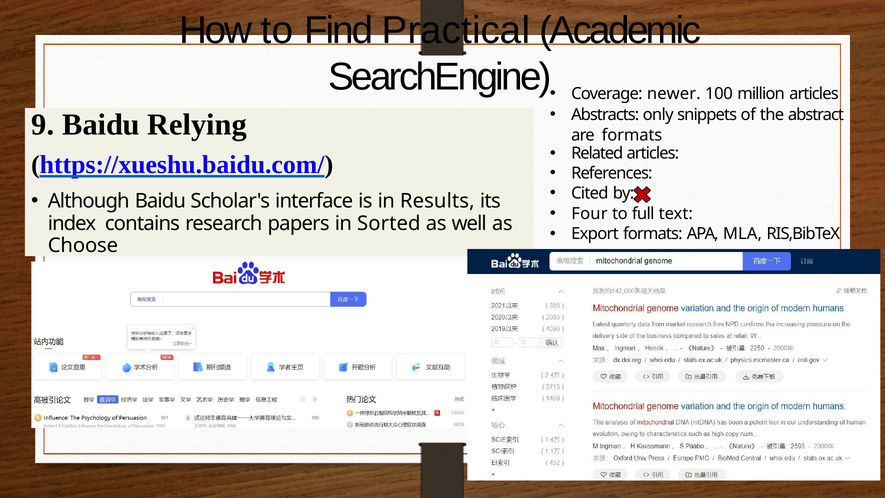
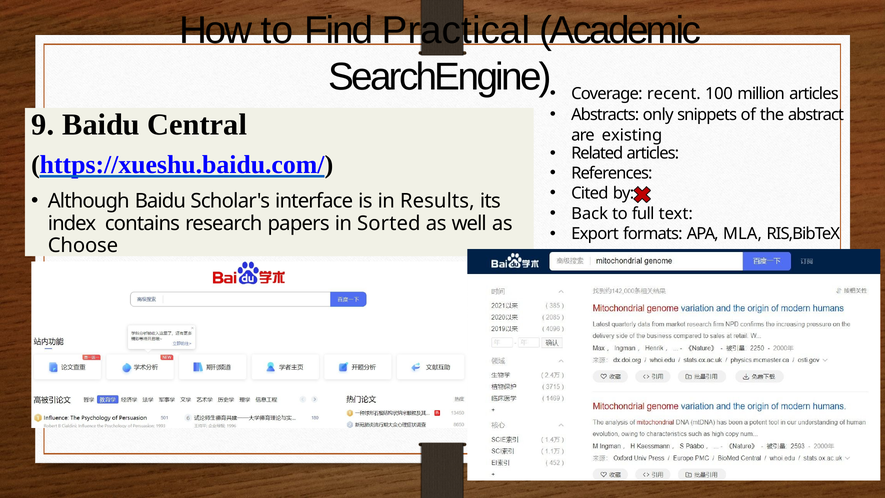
newer: newer -> recent (674, 94)
Relying: Relying -> Central (197, 125)
are formats: formats -> existing (632, 135)
Four: Four -> Back (590, 214)
